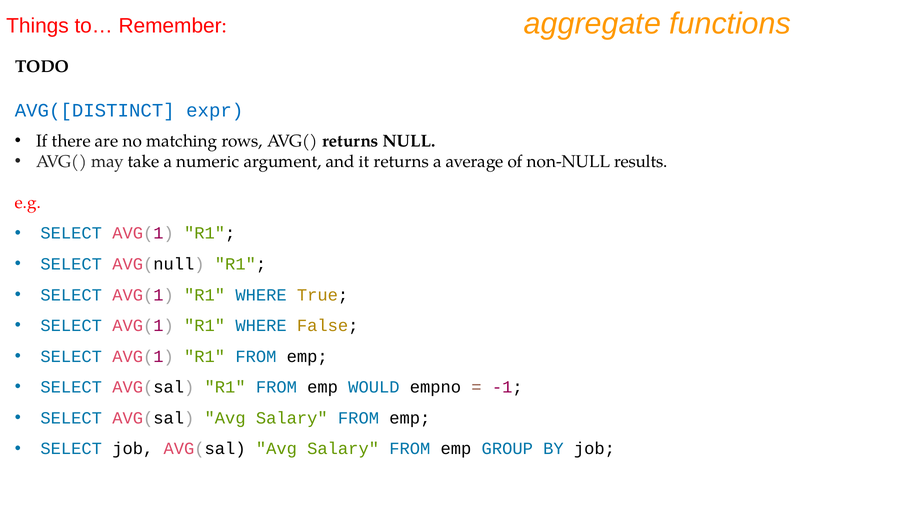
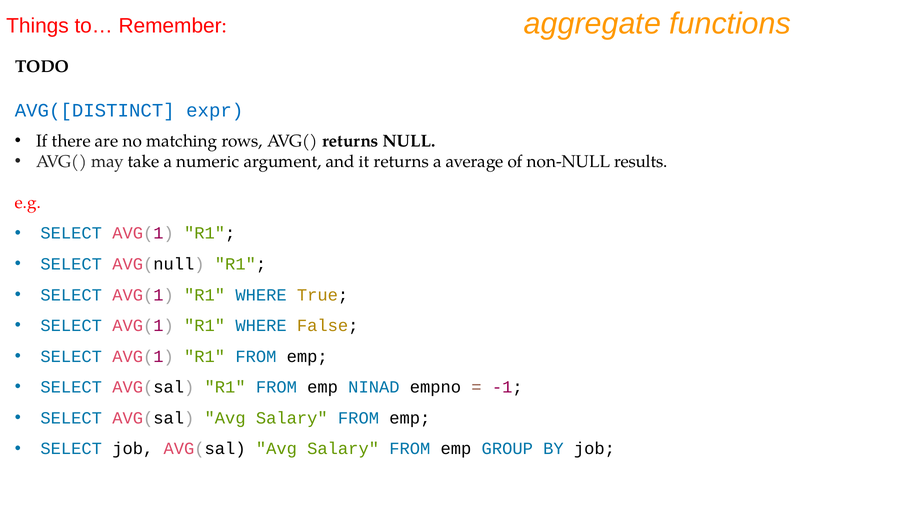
WOULD: WOULD -> NINAD (374, 387)
